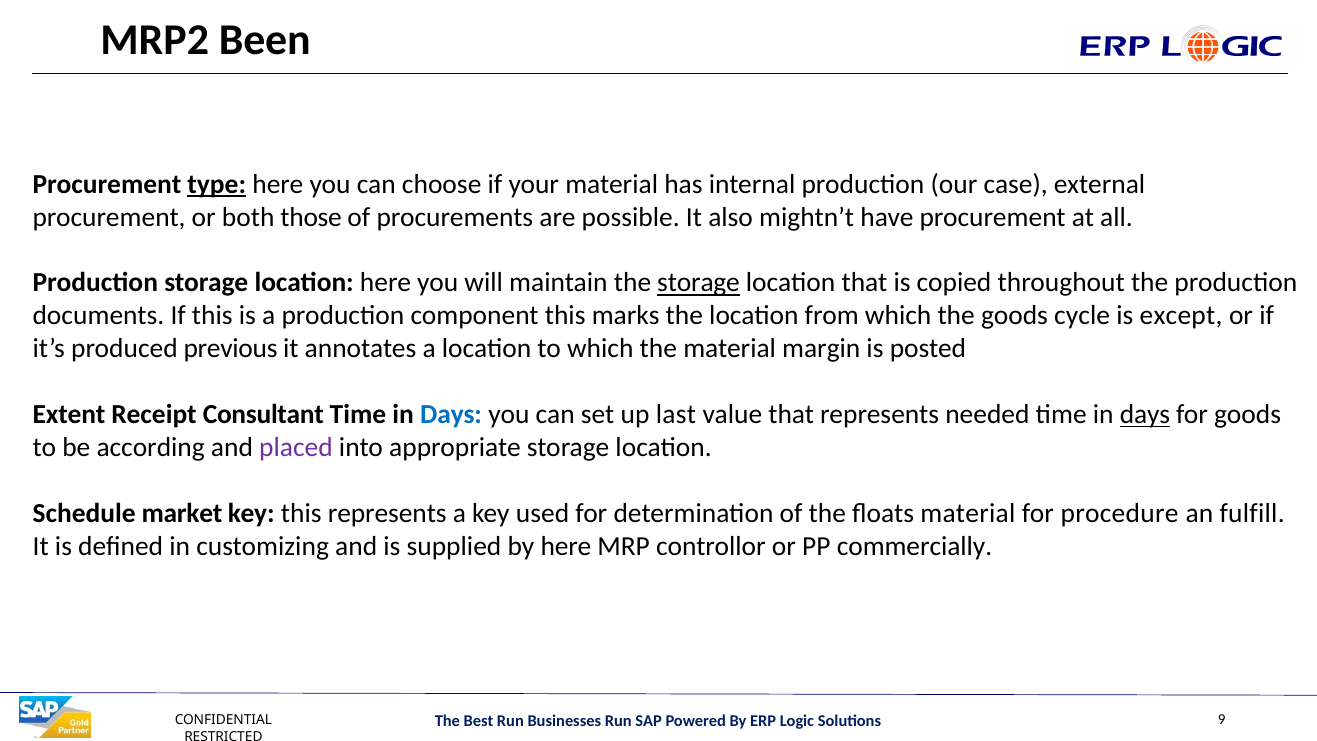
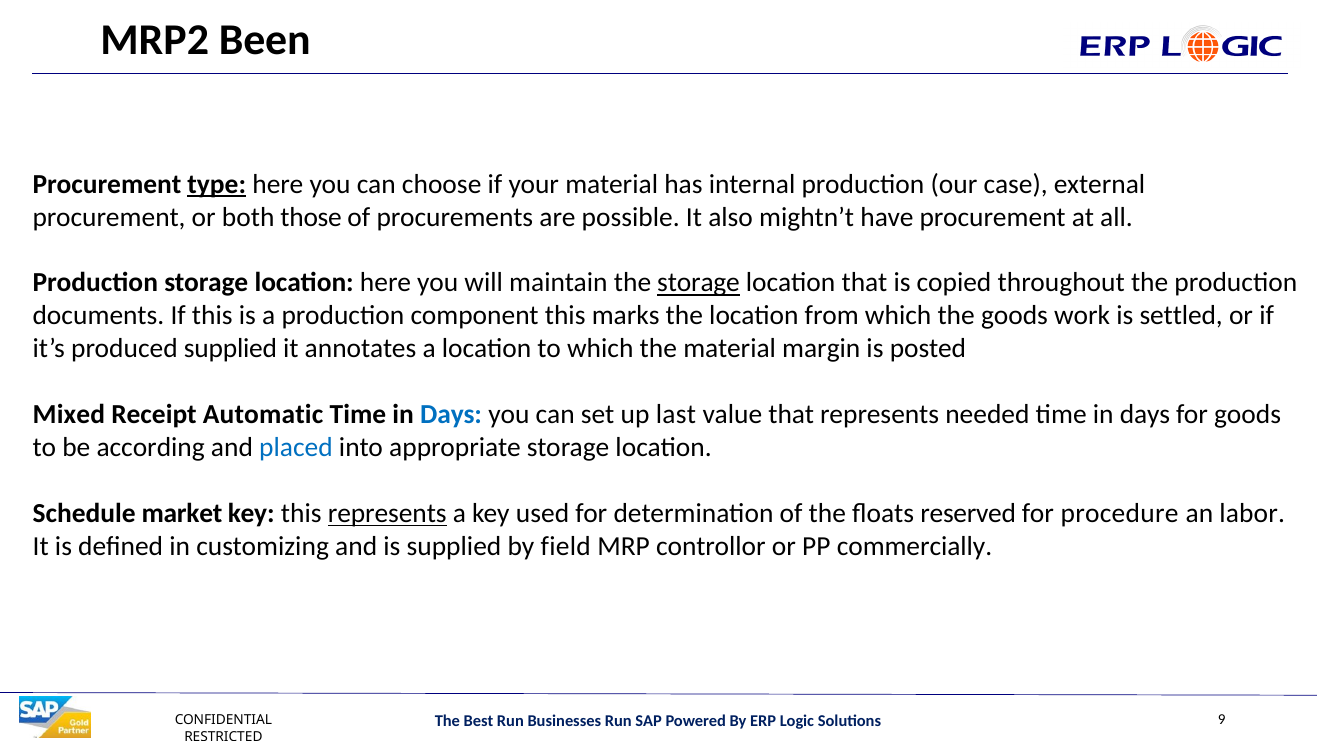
cycle: cycle -> work (1082, 316)
except: except -> settled (1181, 316)
produced previous: previous -> supplied (231, 349)
Extent: Extent -> Mixed (69, 415)
Consultant: Consultant -> Automatic (263, 415)
days underline: present -> none (1145, 415)
placed colour: purple -> blue (296, 448)
represents underline: none -> present (387, 513)
floats material: material -> reserved (968, 513)
fulfill: fulfill -> labor (1252, 513)
by here: here -> field (566, 546)
